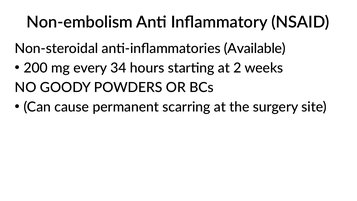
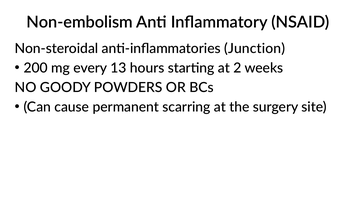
Available: Available -> Junction (255, 49)
34: 34 -> 13 (118, 68)
